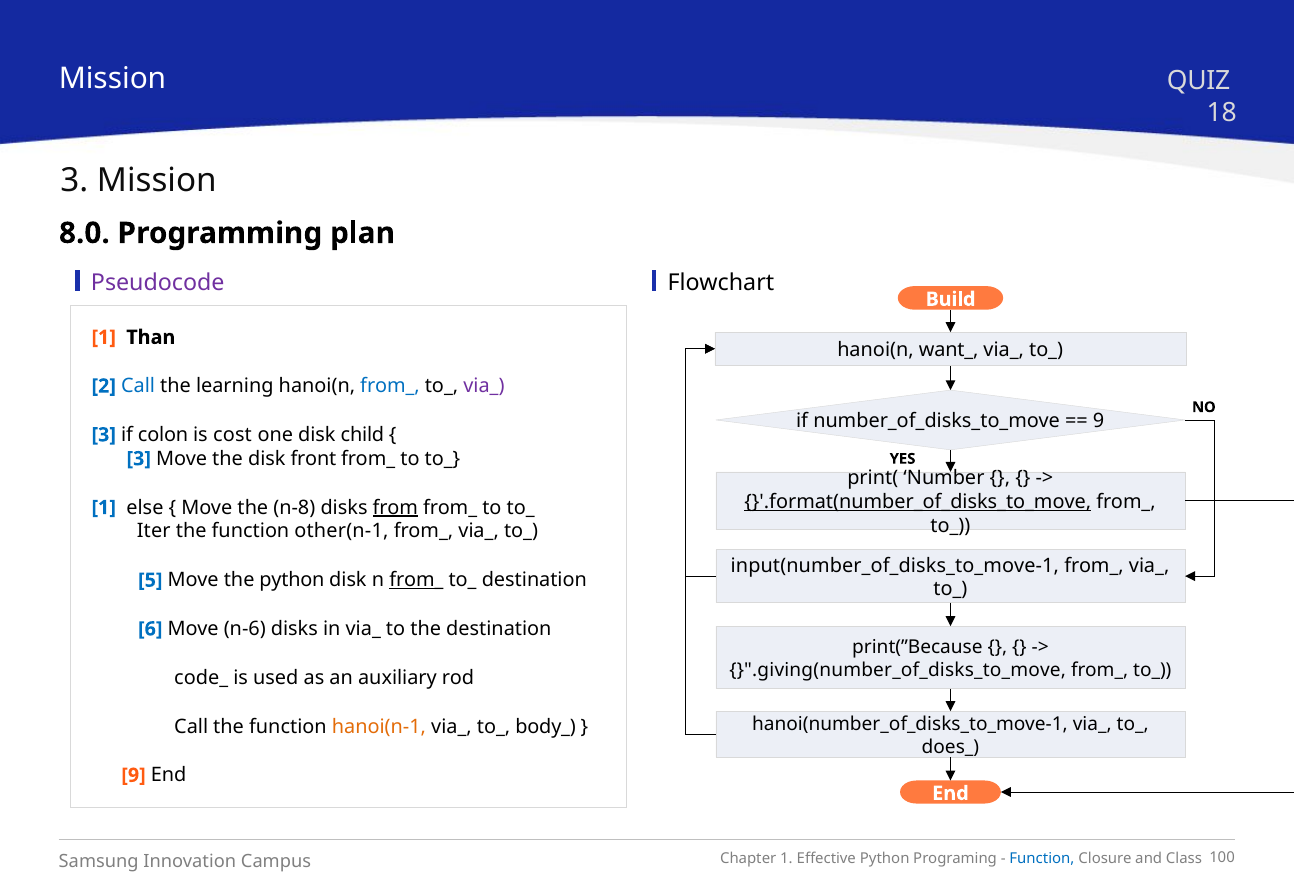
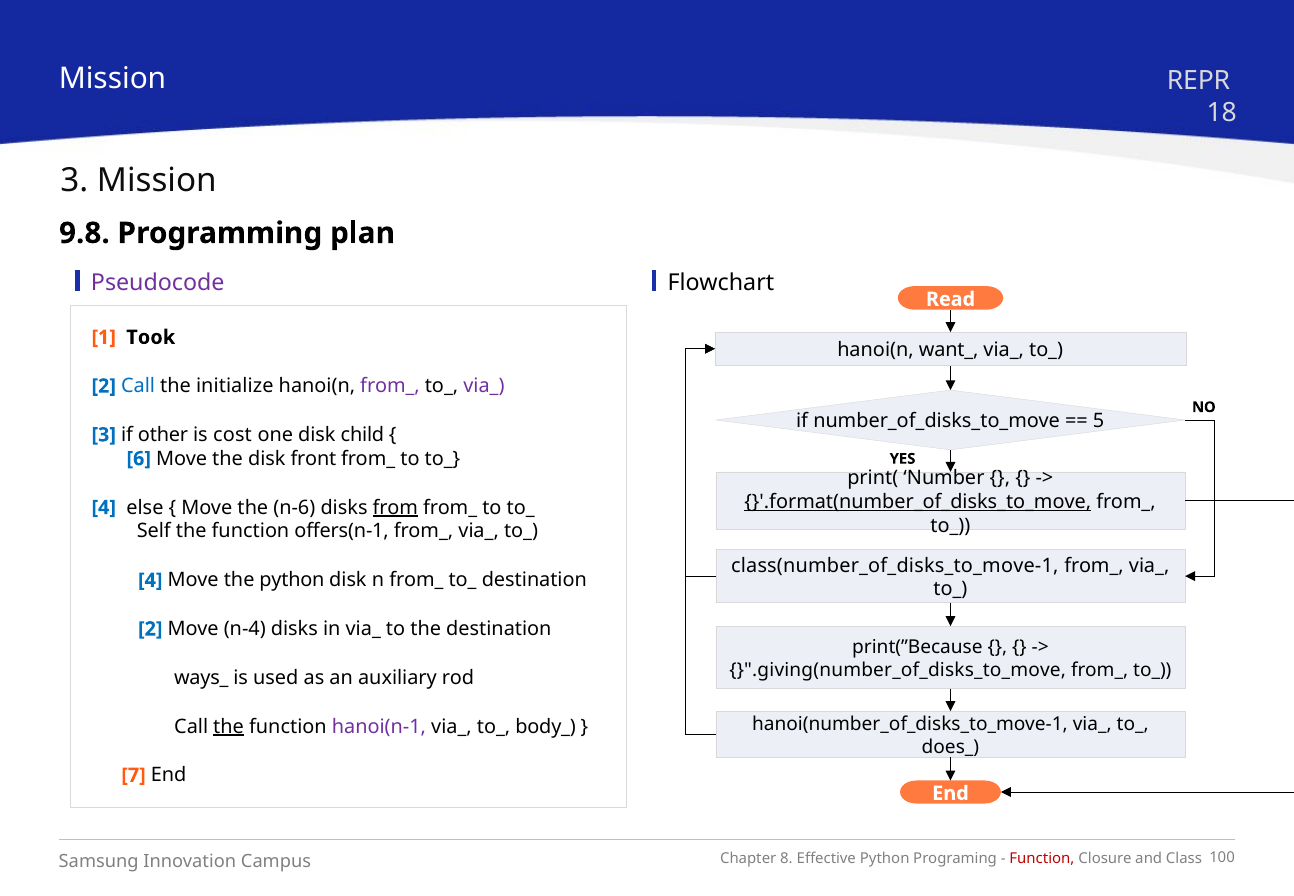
QUIZ: QUIZ -> REPR (1199, 81)
8.0: 8.0 -> 9.8 (84, 233)
Build: Build -> Read (951, 299)
Than: Than -> Took (151, 337)
learning: learning -> initialize (235, 386)
from_ colour: blue -> purple (390, 386)
9: 9 -> 5 (1099, 421)
colon: colon -> other (163, 435)
3: 3 -> 6 (139, 459)
1: 1 -> 4 (104, 507)
n-8: n-8 -> n-6 (294, 507)
Iter: Iter -> Self (154, 531)
other(n-1: other(n-1 -> offers(n-1 (342, 531)
input(number_of_disks_to_move-1: input(number_of_disks_to_move-1 -> class(number_of_disks_to_move-1 (895, 565)
5: 5 -> 4 (150, 580)
from_ underline: present -> none (416, 580)
6: 6 -> 2 (150, 629)
n-6: n-6 -> n-4 (245, 629)
code_: code_ -> ways_ (201, 678)
the underline: none -> present (229, 726)
hanoi(n-1 colour: orange -> purple (379, 726)
9: 9 -> 7 (134, 775)
1: 1 -> 8 (786, 859)
Function colour: blue -> red (1042, 859)
